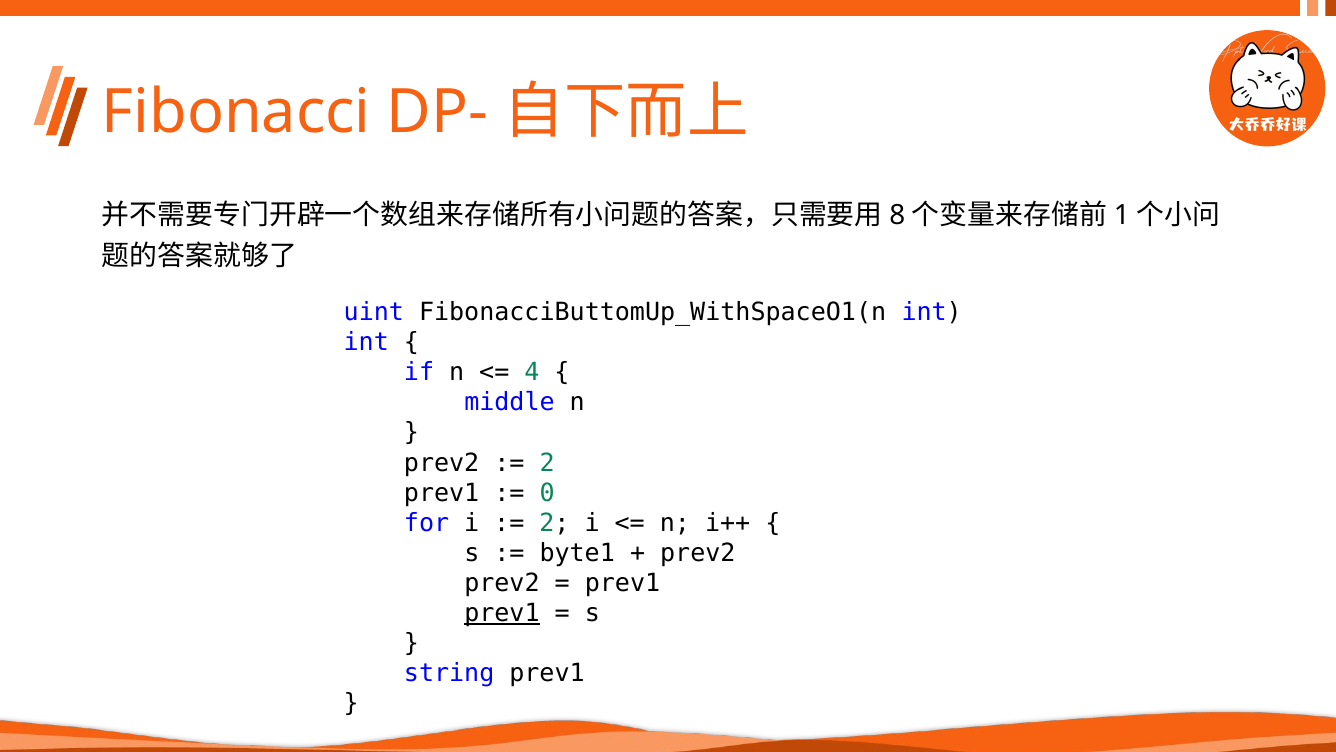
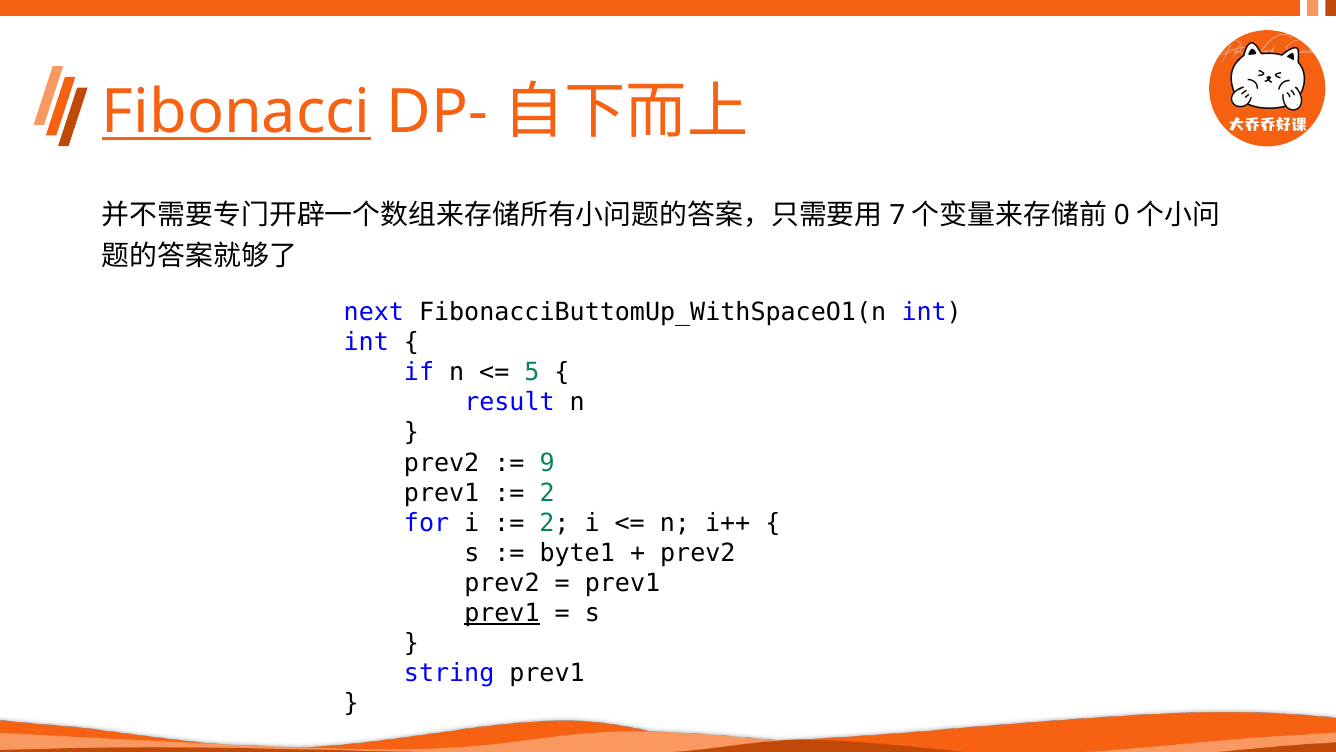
Fibonacci underline: none -> present (236, 112)
8: 8 -> 7 (897, 216)
1: 1 -> 0 (1122, 216)
uint: uint -> next (374, 312)
4: 4 -> 5 (532, 372)
middle: middle -> result (509, 402)
2: 2 -> 9 (547, 462)
0: 0 -> 2 (547, 492)
